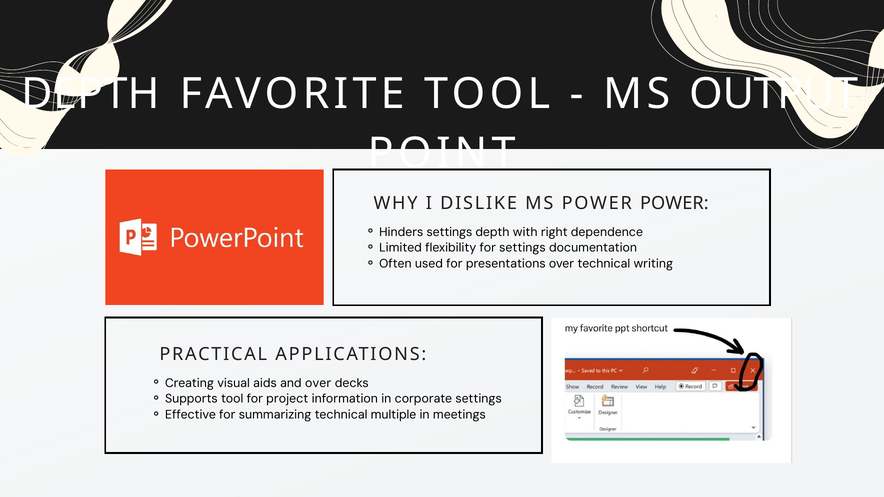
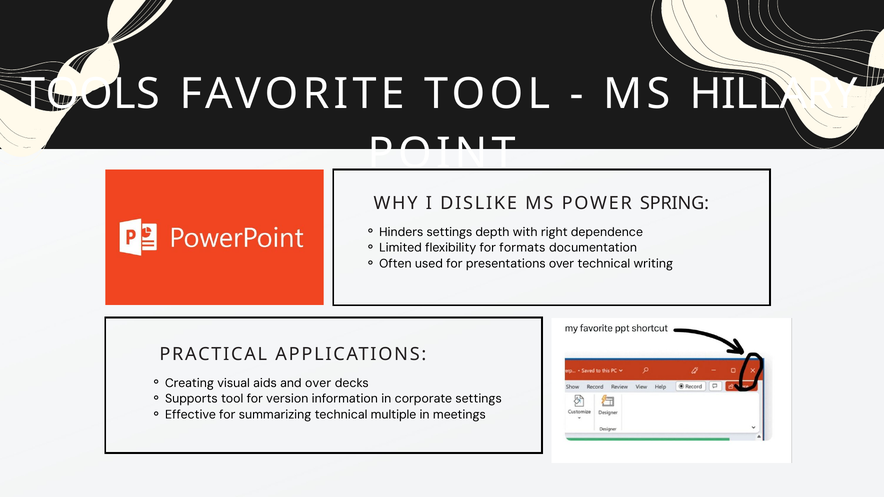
DEPTH: DEPTH -> TOOLS (91, 94)
OUTPUT: OUTPUT -> HILLARY (774, 94)
POWER POWER: POWER -> SPRING (674, 203)
for settings: settings -> formats (522, 248)
project: project -> version (287, 399)
